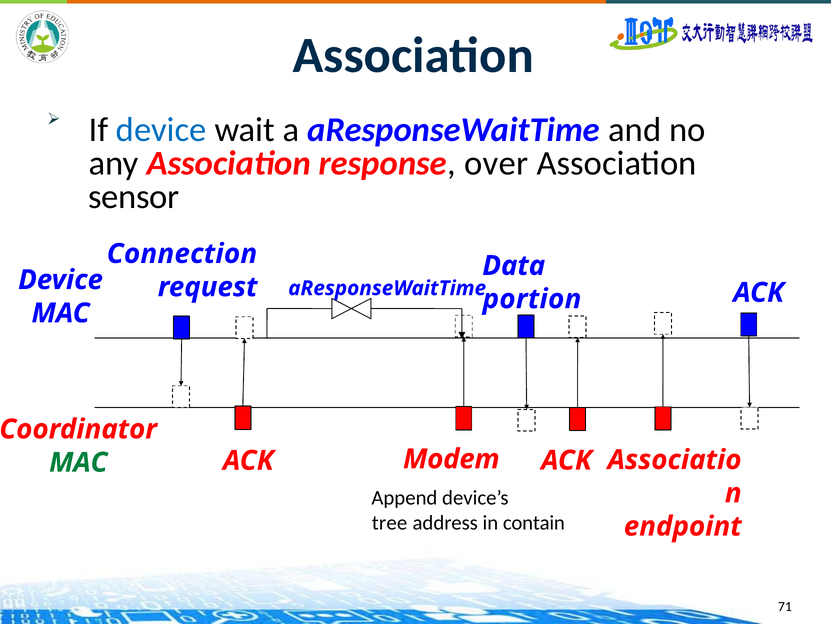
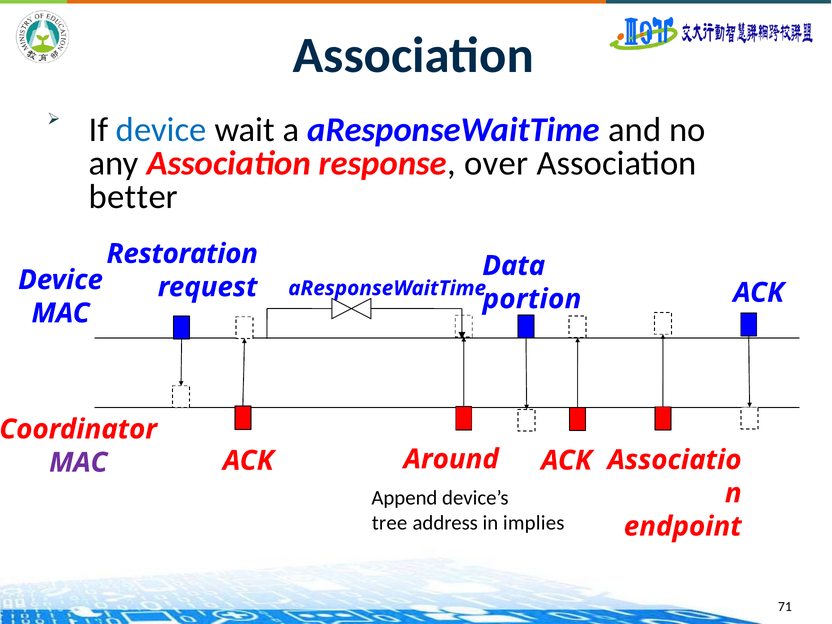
sensor: sensor -> better (133, 197)
Connection: Connection -> Restoration (182, 254)
Modem: Modem -> Around (451, 459)
MAC colour: green -> purple (78, 463)
contain: contain -> implies (534, 523)
